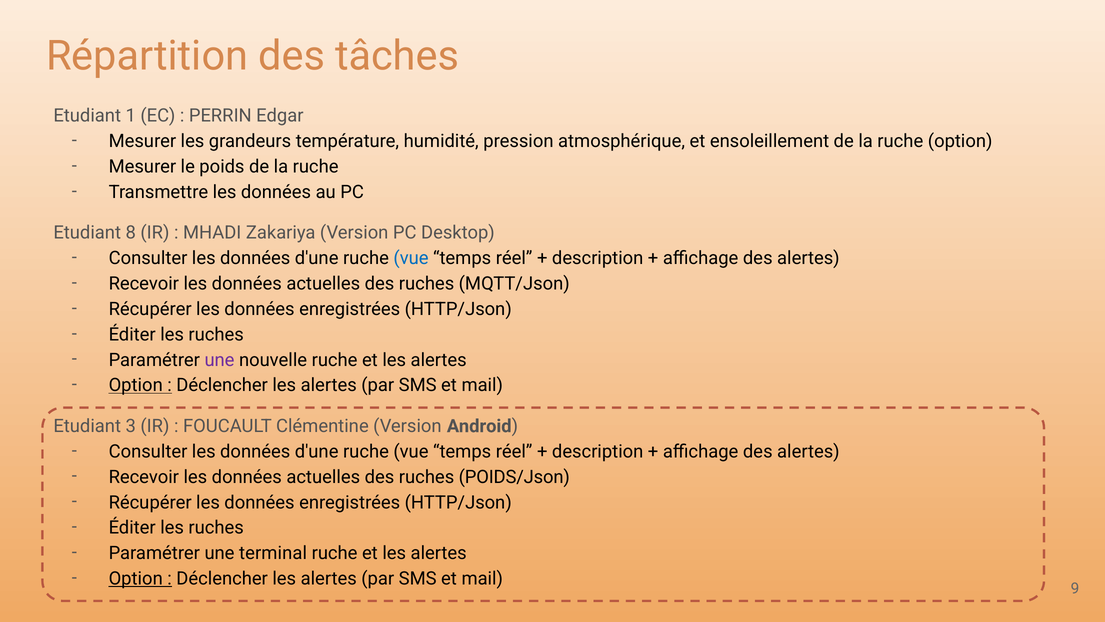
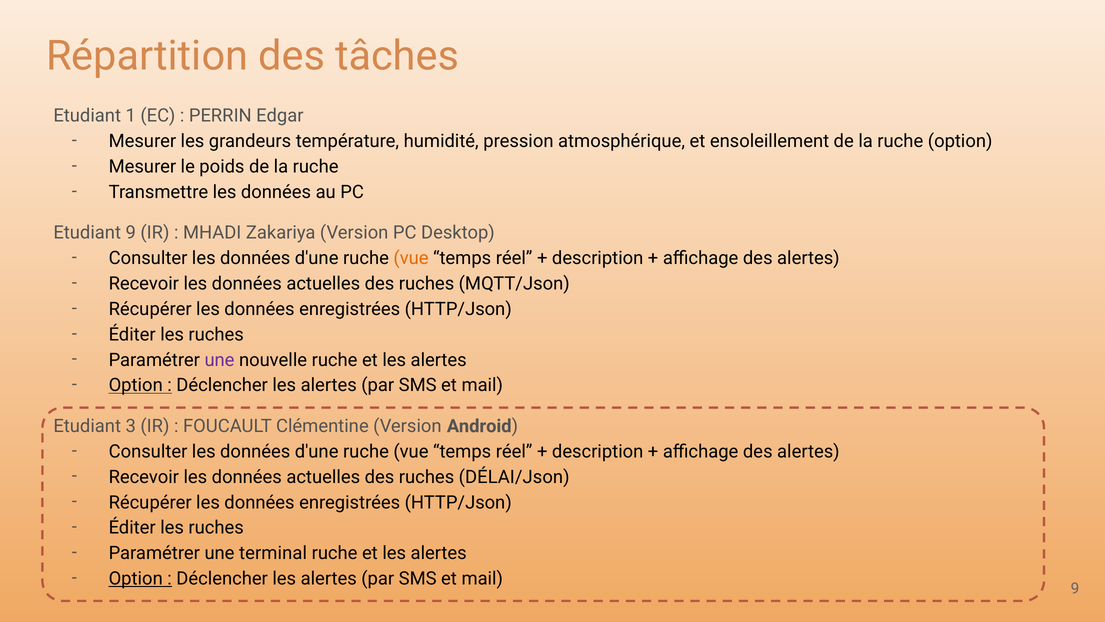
Etudiant 8: 8 -> 9 (131, 233)
vue colour: blue -> orange (411, 258)
POIDS/Json: POIDS/Json -> DÉLAI/Json (514, 477)
